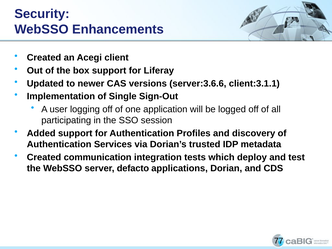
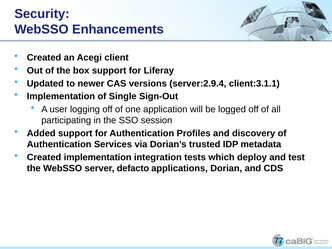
server:3.6.6: server:3.6.6 -> server:2.9.4 (198, 83)
Created communication: communication -> implementation (98, 157)
